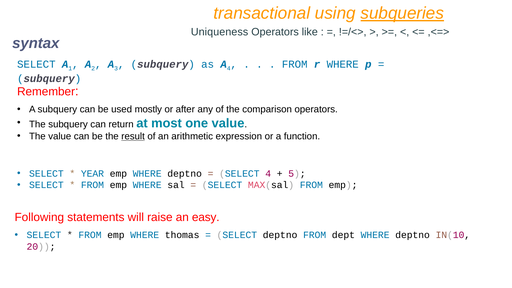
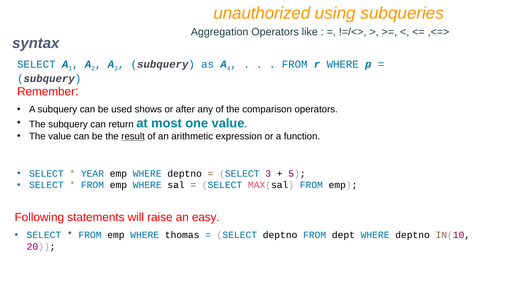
transactional: transactional -> unauthorized (262, 13)
subqueries underline: present -> none (402, 13)
Uniqueness: Uniqueness -> Aggregation (220, 32)
mostly: mostly -> shows (148, 109)
SELECT 4: 4 -> 3 (268, 174)
